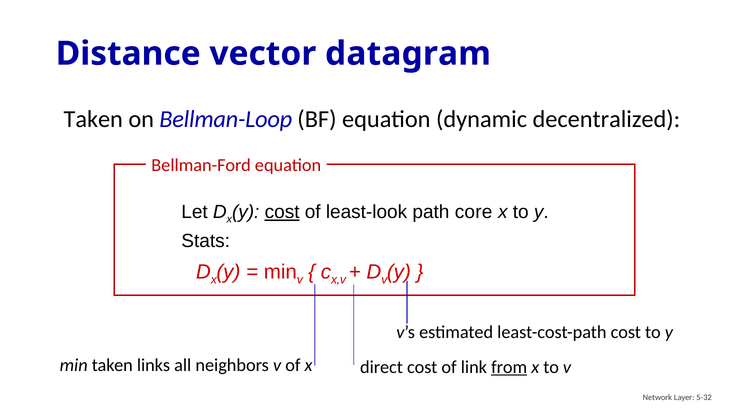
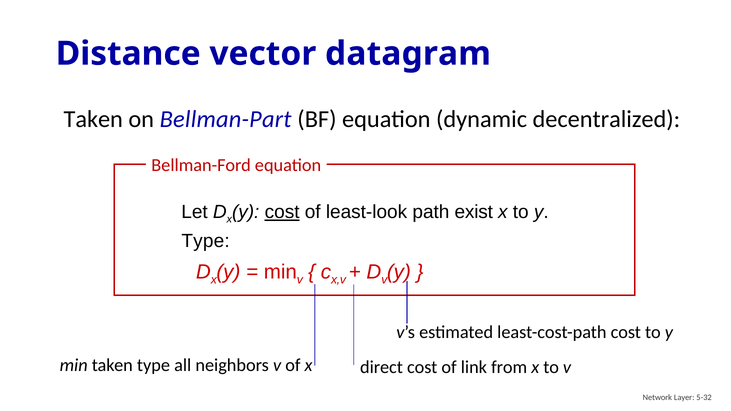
Bellman-Loop: Bellman-Loop -> Bellman-Part (226, 119)
core: core -> exist (474, 212)
Stats: Stats -> Type (206, 241)
taken links: links -> type (153, 365)
from underline: present -> none (509, 367)
